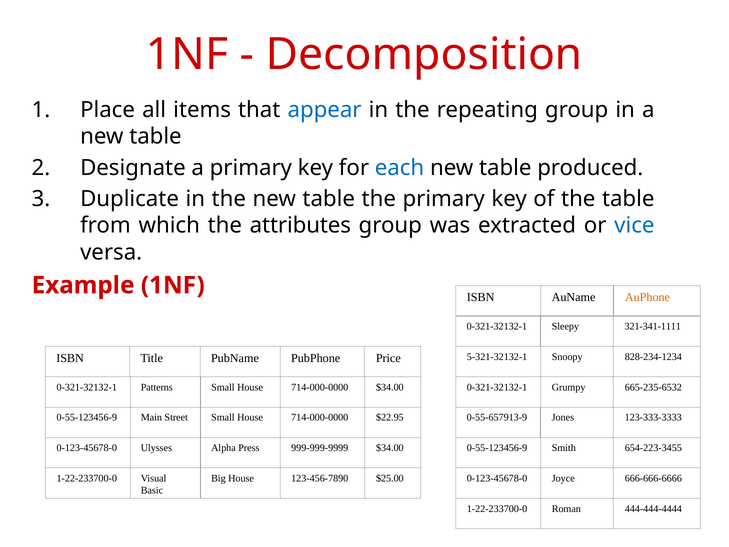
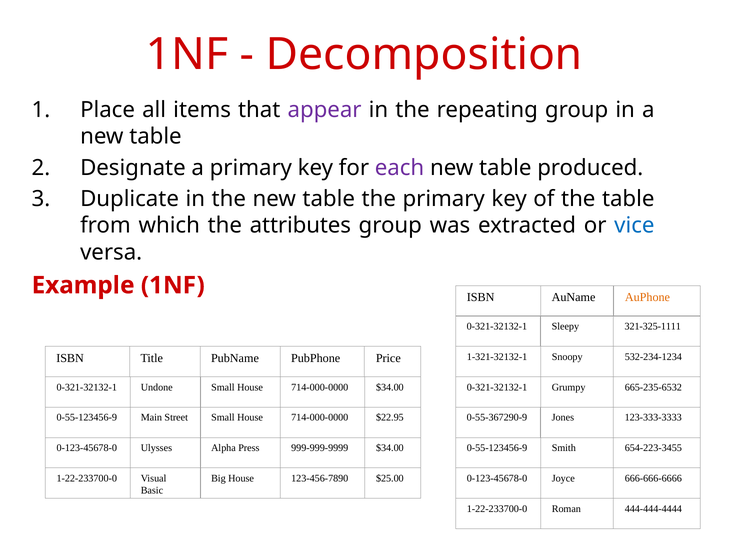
appear colour: blue -> purple (325, 110)
each colour: blue -> purple (400, 168)
321-341-1111: 321-341-1111 -> 321-325-1111 (653, 326)
5-321-32132-1: 5-321-32132-1 -> 1-321-32132-1 (497, 357)
828-234-1234: 828-234-1234 -> 532-234-1234 (653, 357)
Patterns: Patterns -> Undone (157, 387)
0-55-657913-9: 0-55-657913-9 -> 0-55-367290-9 (497, 417)
